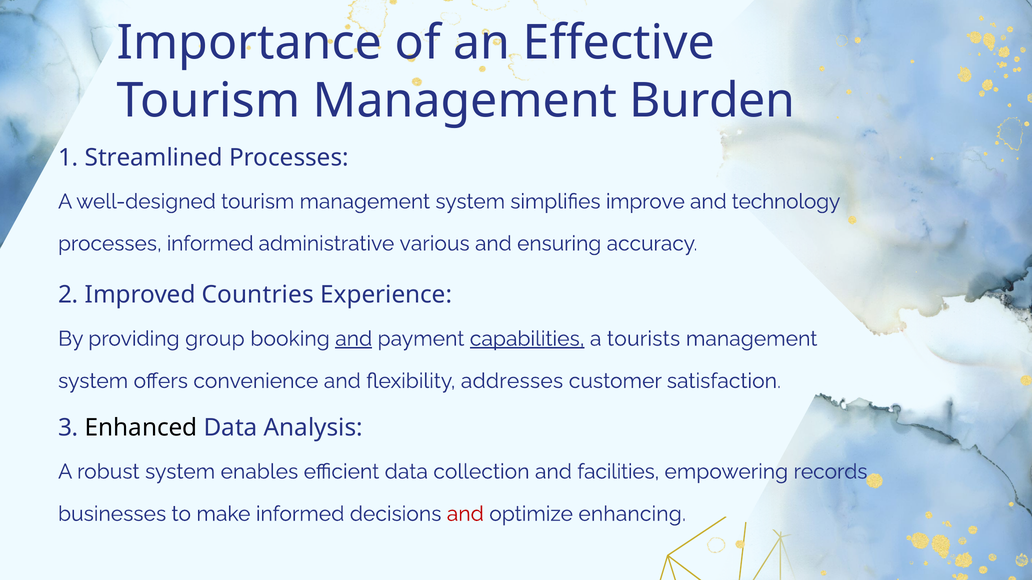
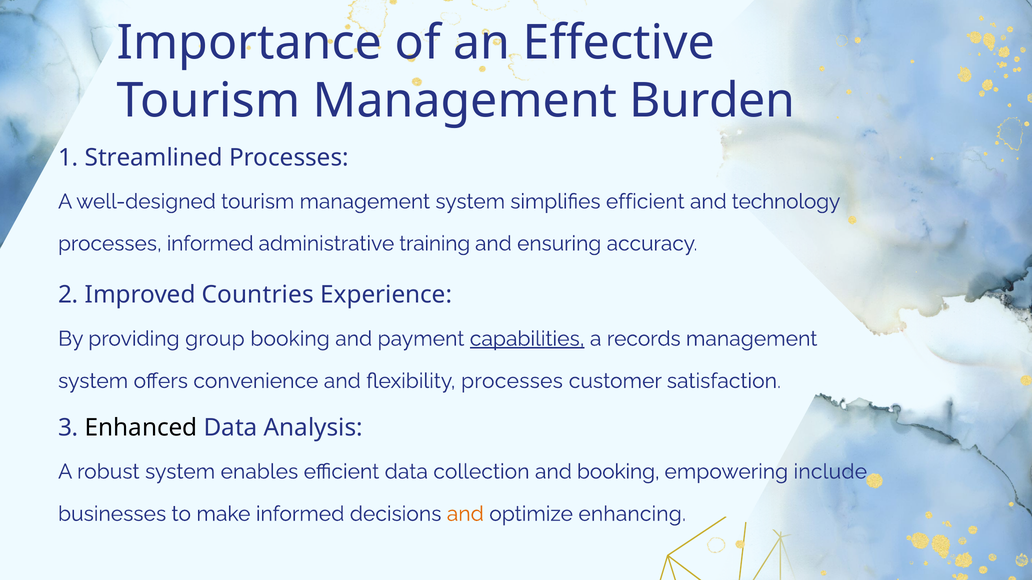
simplifies improve: improve -> efficient (645, 202)
various: various -> training (435, 244)
and underline: present -> none (354, 339)
tourists: tourists -> records (644, 339)
flexibility addresses: addresses -> processes (512, 381)
and facilities: facilities -> booking (618, 472)
records: records -> include (830, 472)
and colour: red -> orange (465, 514)
